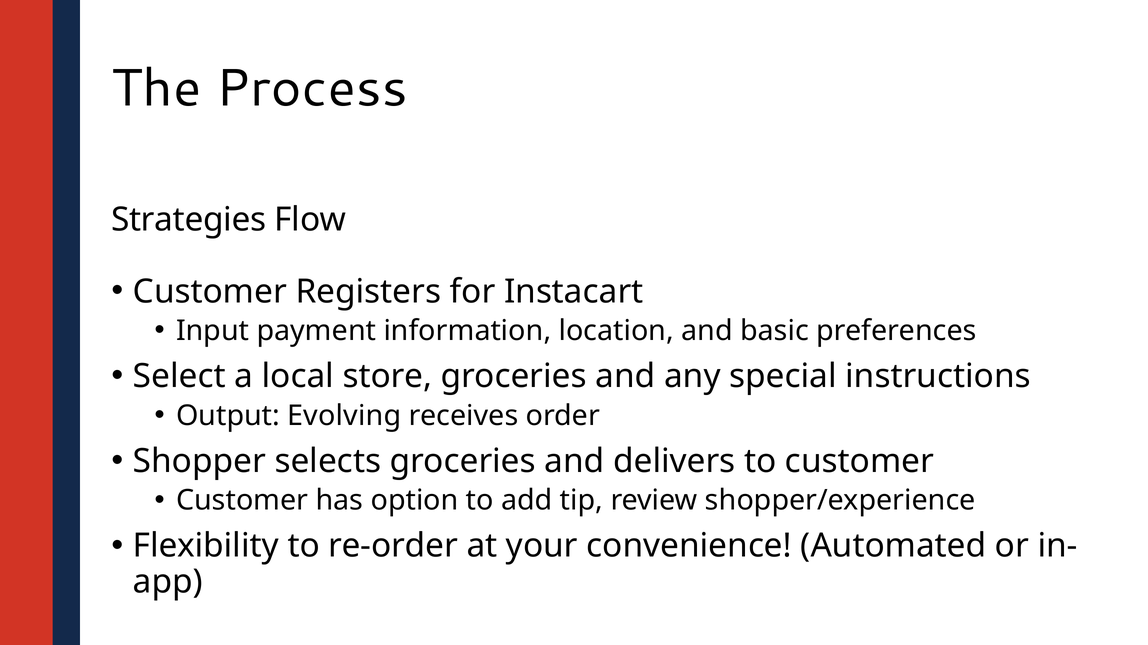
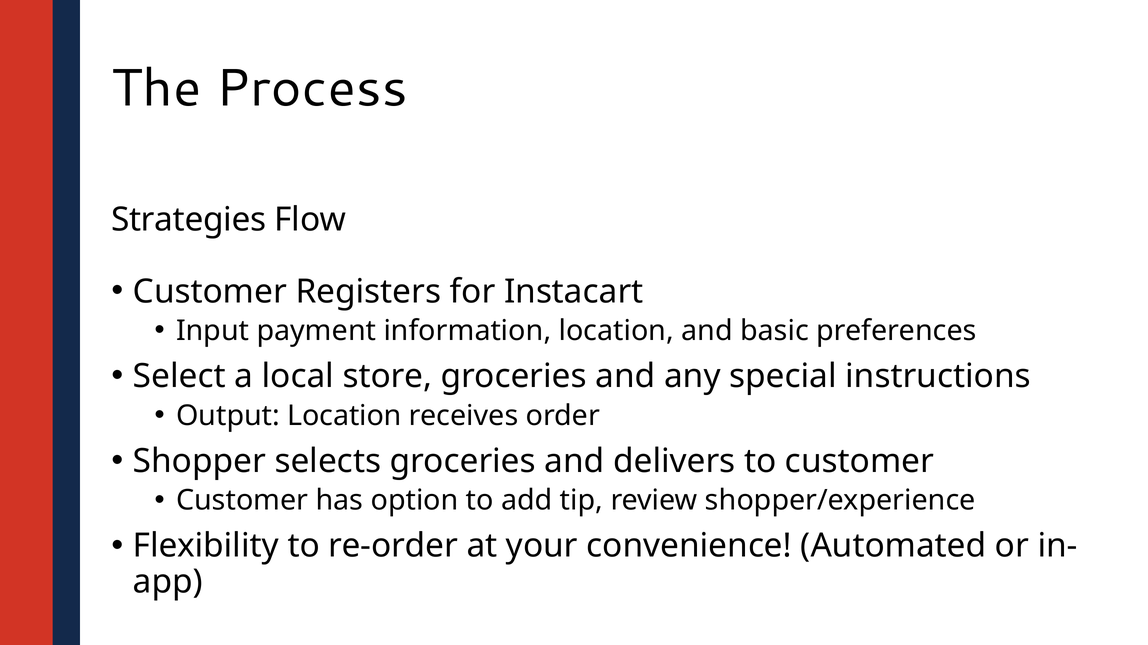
Output Evolving: Evolving -> Location (344, 416)
